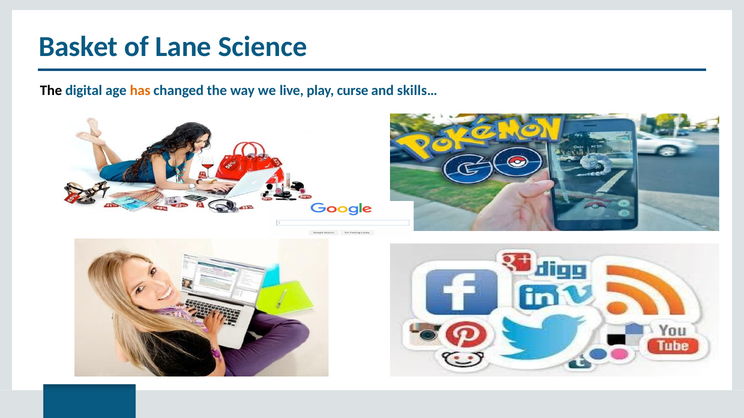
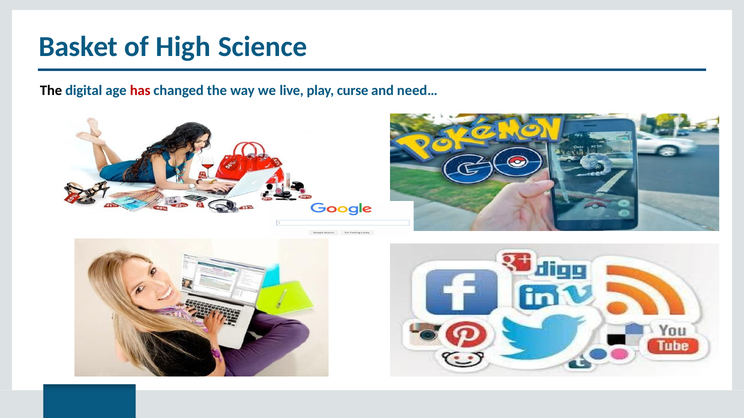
Lane: Lane -> High (183, 47)
has colour: orange -> red (140, 90)
skills…: skills… -> need… (417, 90)
